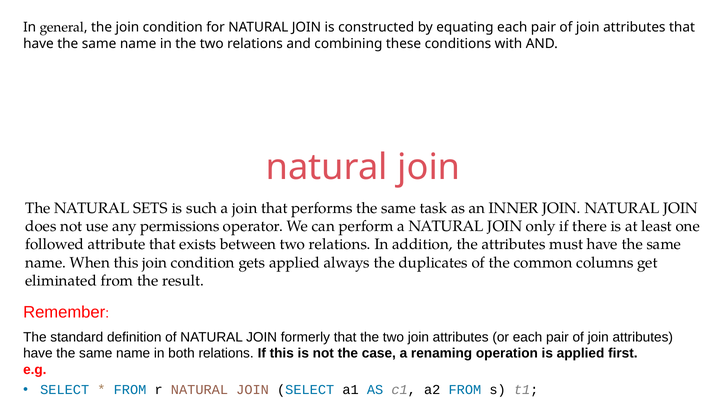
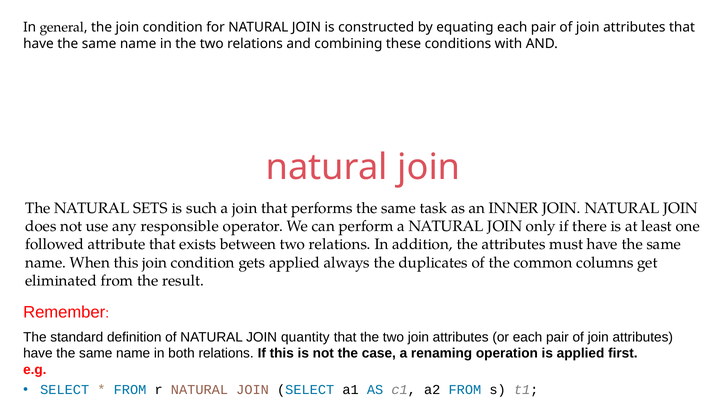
permissions: permissions -> responsible (180, 227)
formerly: formerly -> quantity (305, 337)
